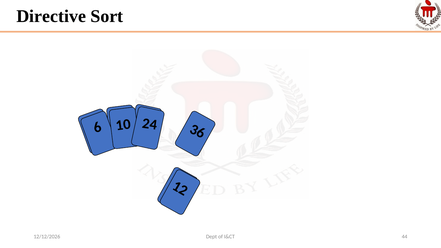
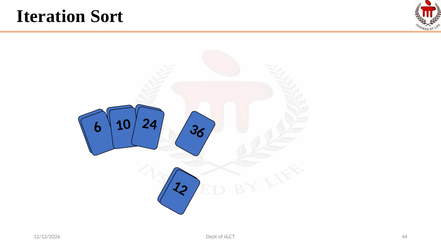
Directive: Directive -> Iteration (51, 16)
